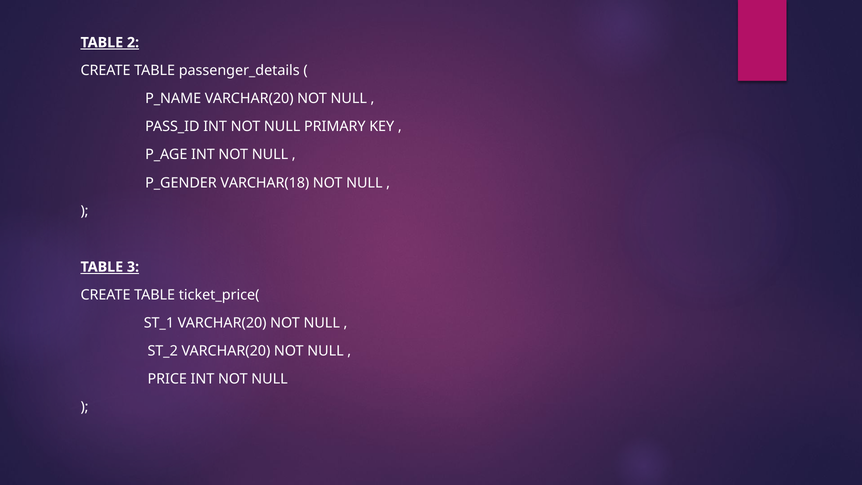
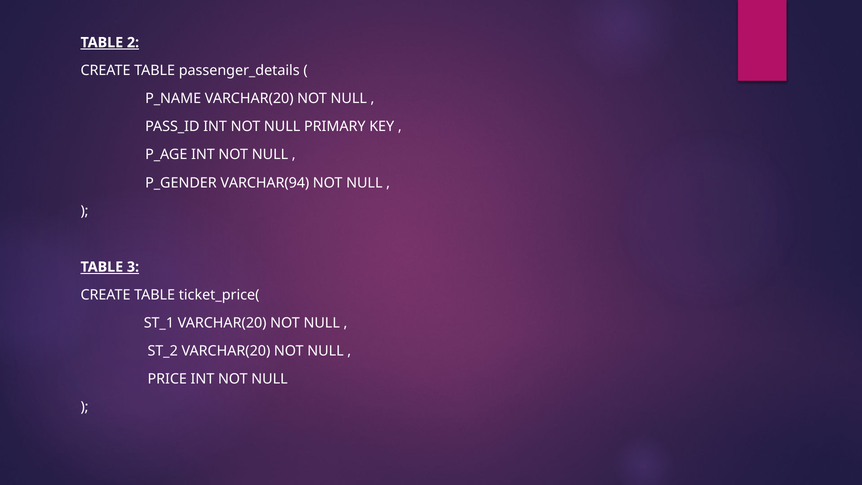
VARCHAR(18: VARCHAR(18 -> VARCHAR(94 (265, 183)
